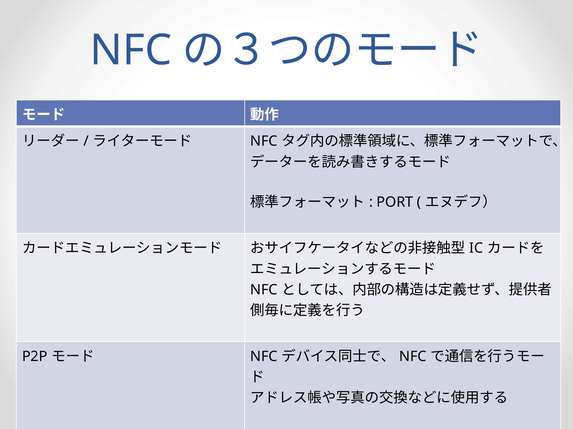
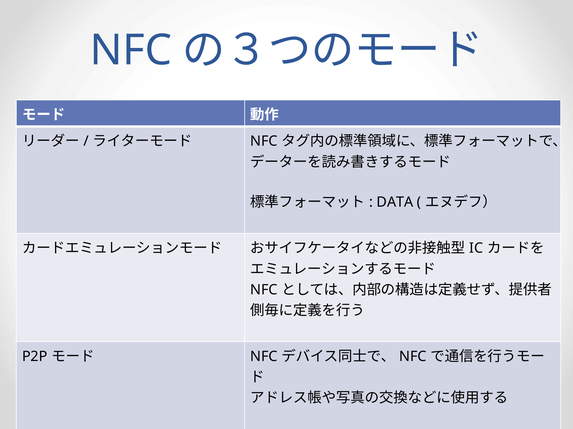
PORT: PORT -> DATA (395, 203)
